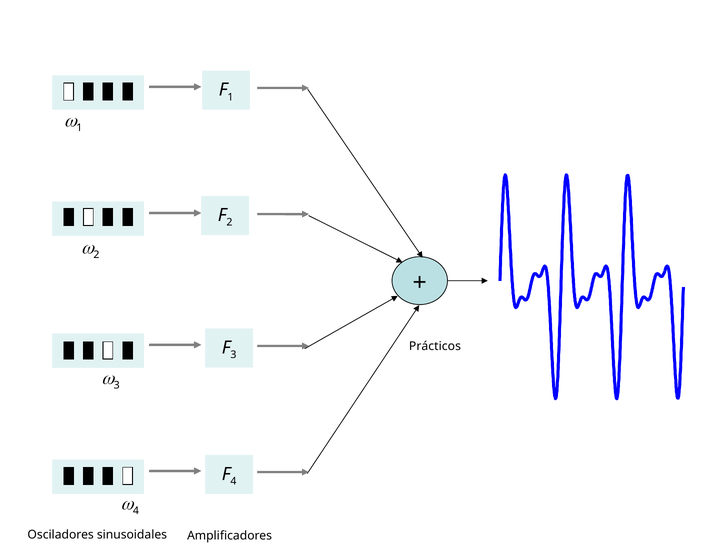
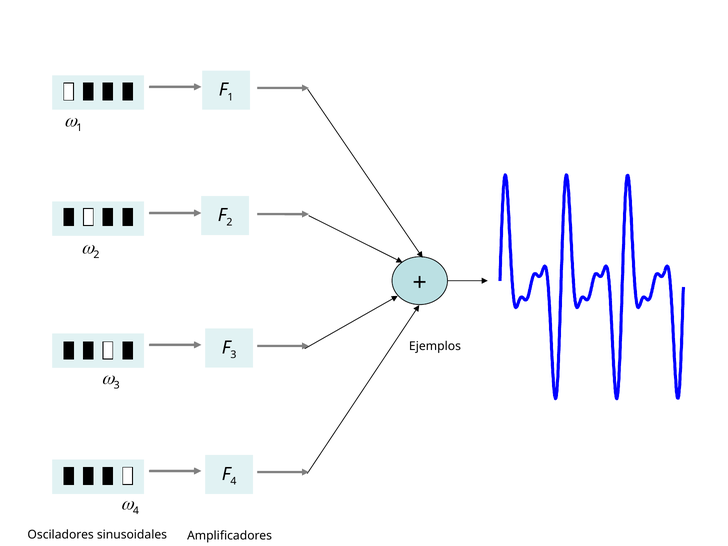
Prácticos: Prácticos -> Ejemplos (435, 346)
